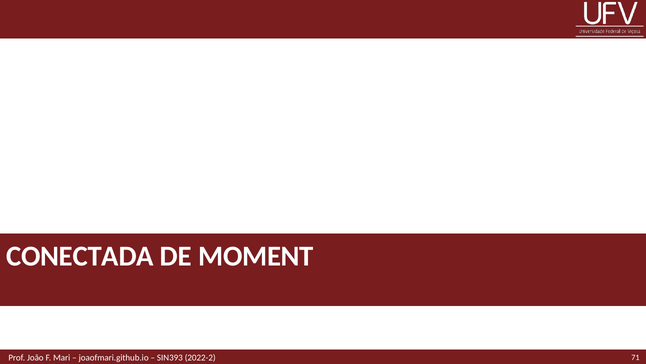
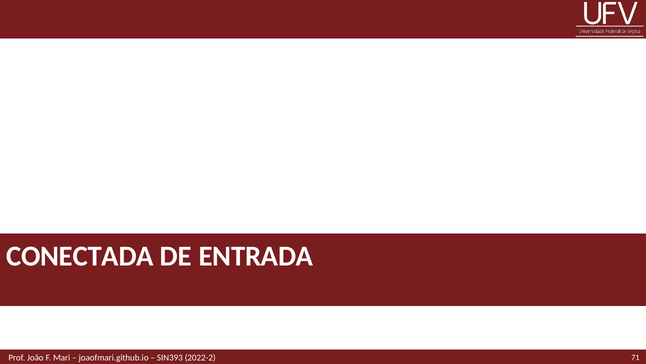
MOMENT: MOMENT -> ENTRADA (256, 256)
